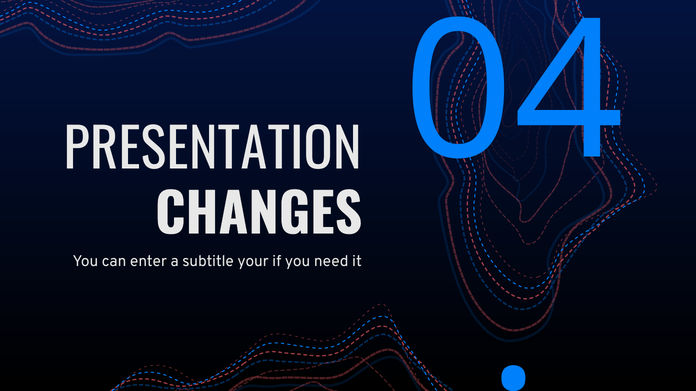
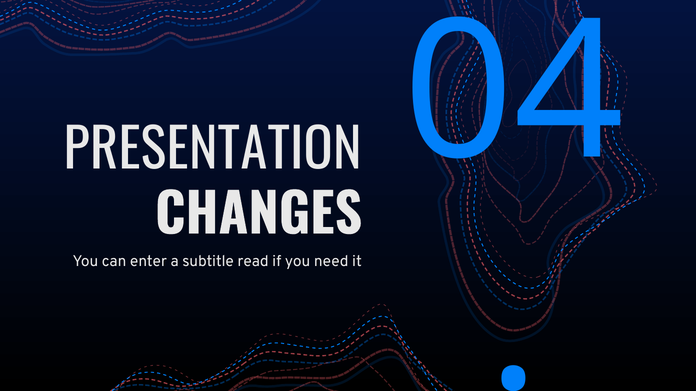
your: your -> read (253, 262)
